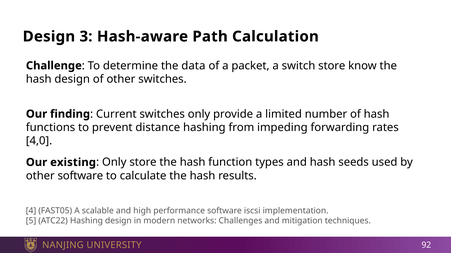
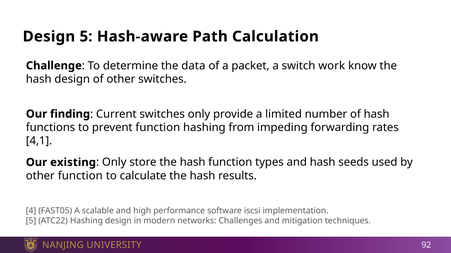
Design 3: 3 -> 5 (86, 37)
switch store: store -> work (332, 66)
prevent distance: distance -> function (158, 128)
4,0: 4,0 -> 4,1 (39, 141)
other software: software -> function (80, 176)
